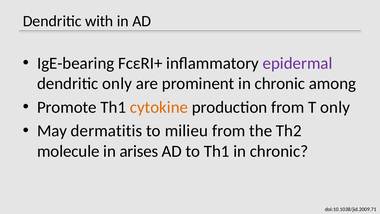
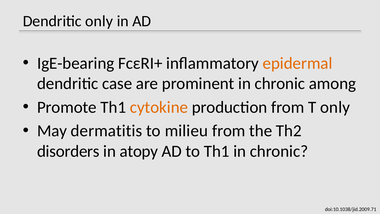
Dendritic with: with -> only (99, 21)
epidermal colour: purple -> orange (298, 63)
dendritic only: only -> case (117, 83)
molecule: molecule -> disorders (68, 151)
arises: arises -> atopy (139, 151)
